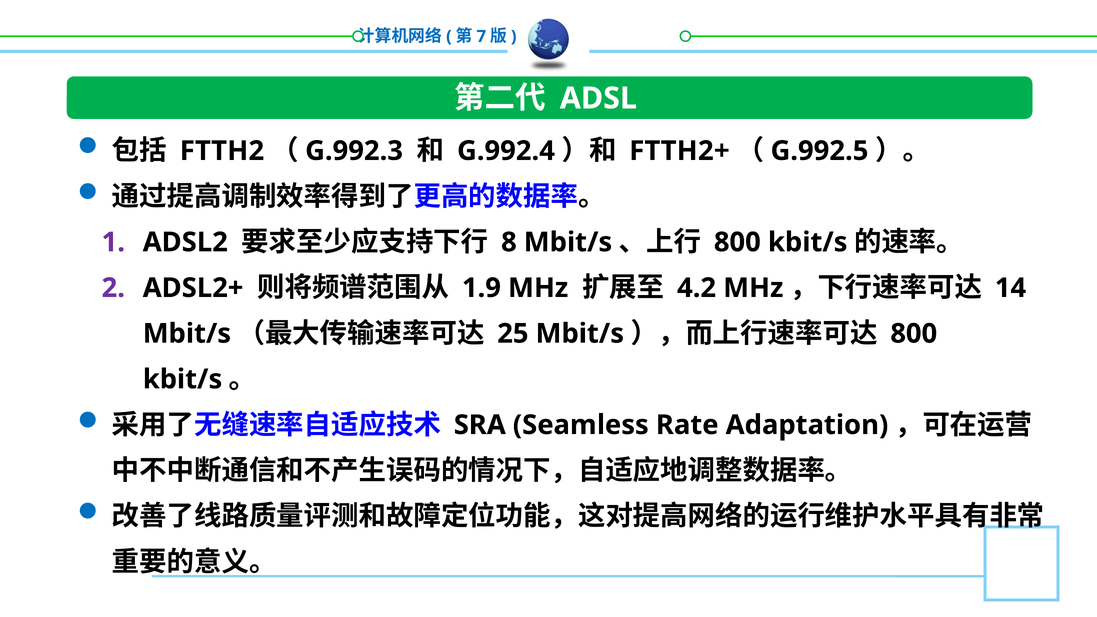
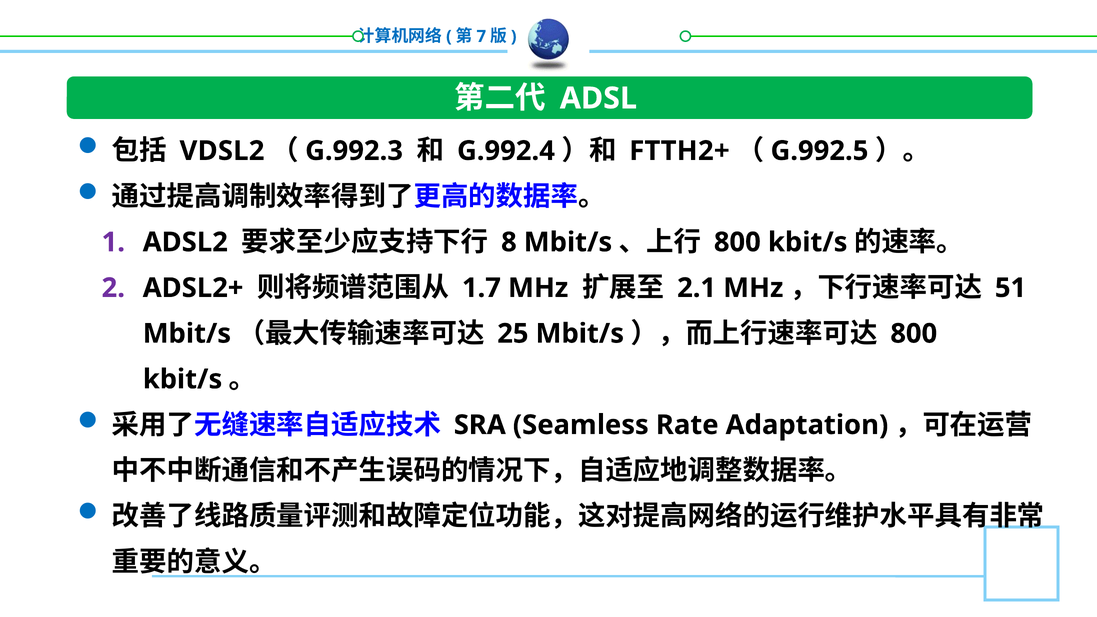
FTTH2: FTTH2 -> VDSL2 (222, 151)
1.9: 1.9 -> 1.7 (481, 288)
4.2: 4.2 -> 2.1 (697, 288)
14: 14 -> 51 (1011, 288)
